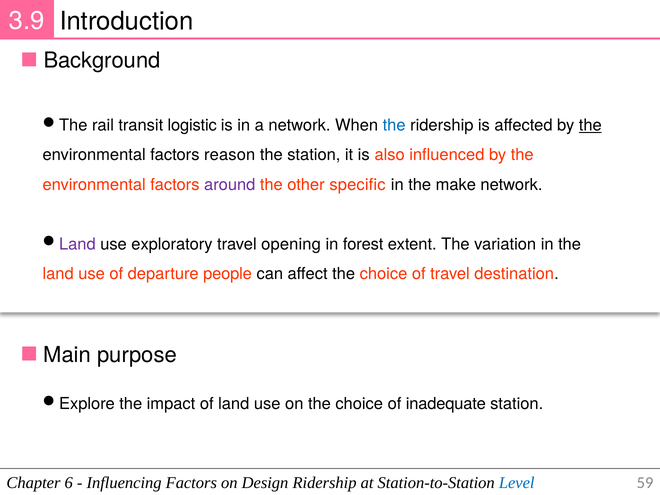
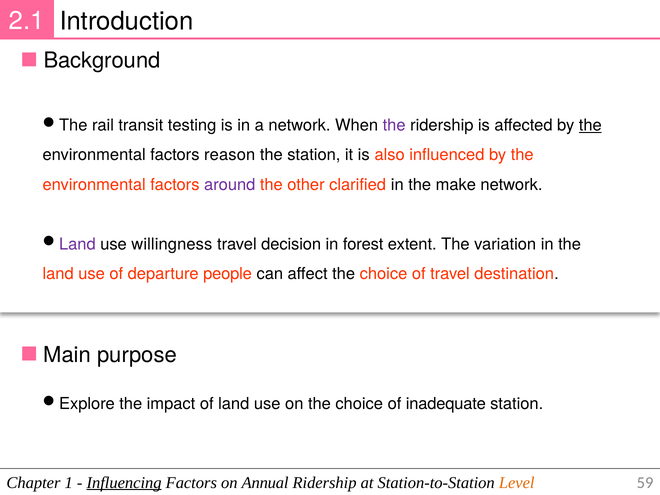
3.9: 3.9 -> 2.1 (27, 21)
logistic: logistic -> testing (192, 125)
the colour: blue -> purple (394, 125)
specific: specific -> clarified (358, 185)
exploratory: exploratory -> willingness (172, 244)
opening: opening -> decision (291, 244)
6: 6 -> 1 (69, 483)
Influencing underline: none -> present (124, 483)
Design: Design -> Annual (265, 483)
Level colour: blue -> orange (517, 483)
